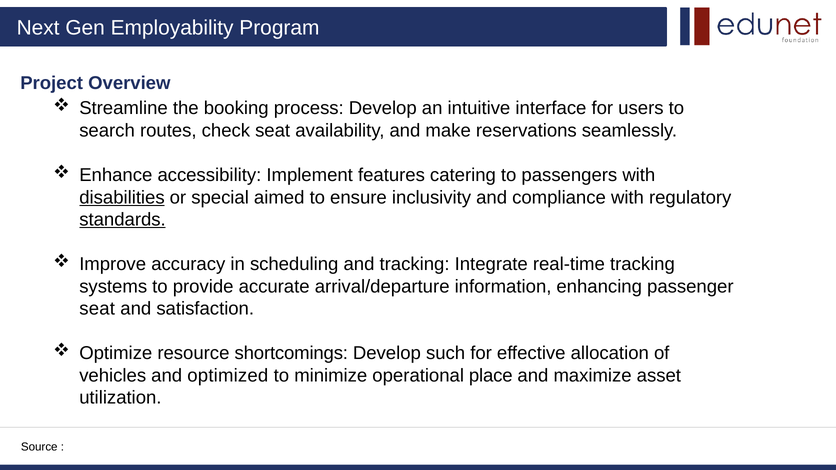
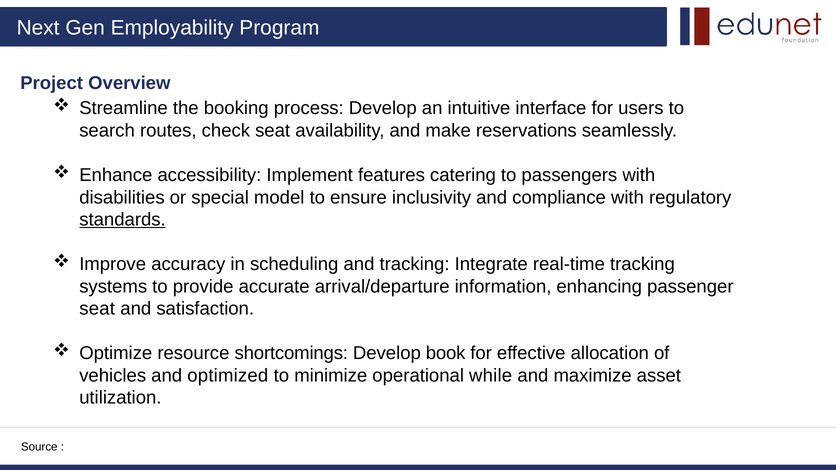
disabilities underline: present -> none (122, 198)
aimed: aimed -> model (279, 198)
such: such -> book (446, 353)
place: place -> while (491, 376)
